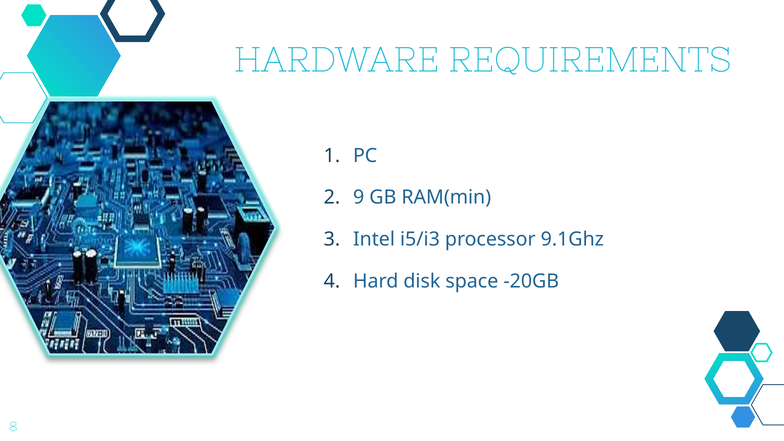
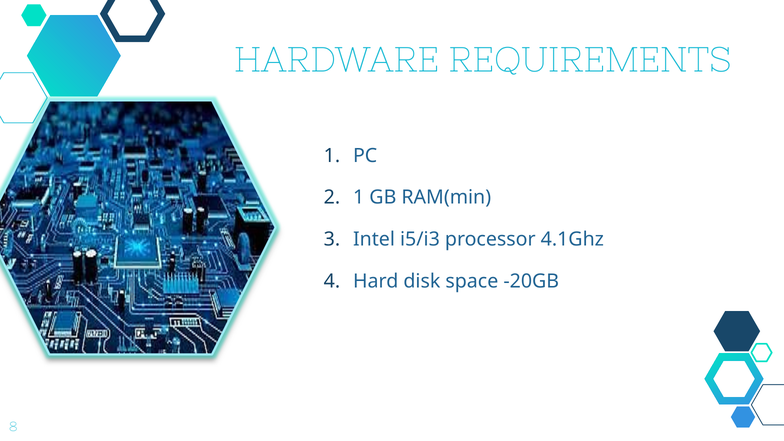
2 9: 9 -> 1 (359, 197)
9.1Ghz: 9.1Ghz -> 4.1Ghz (572, 239)
